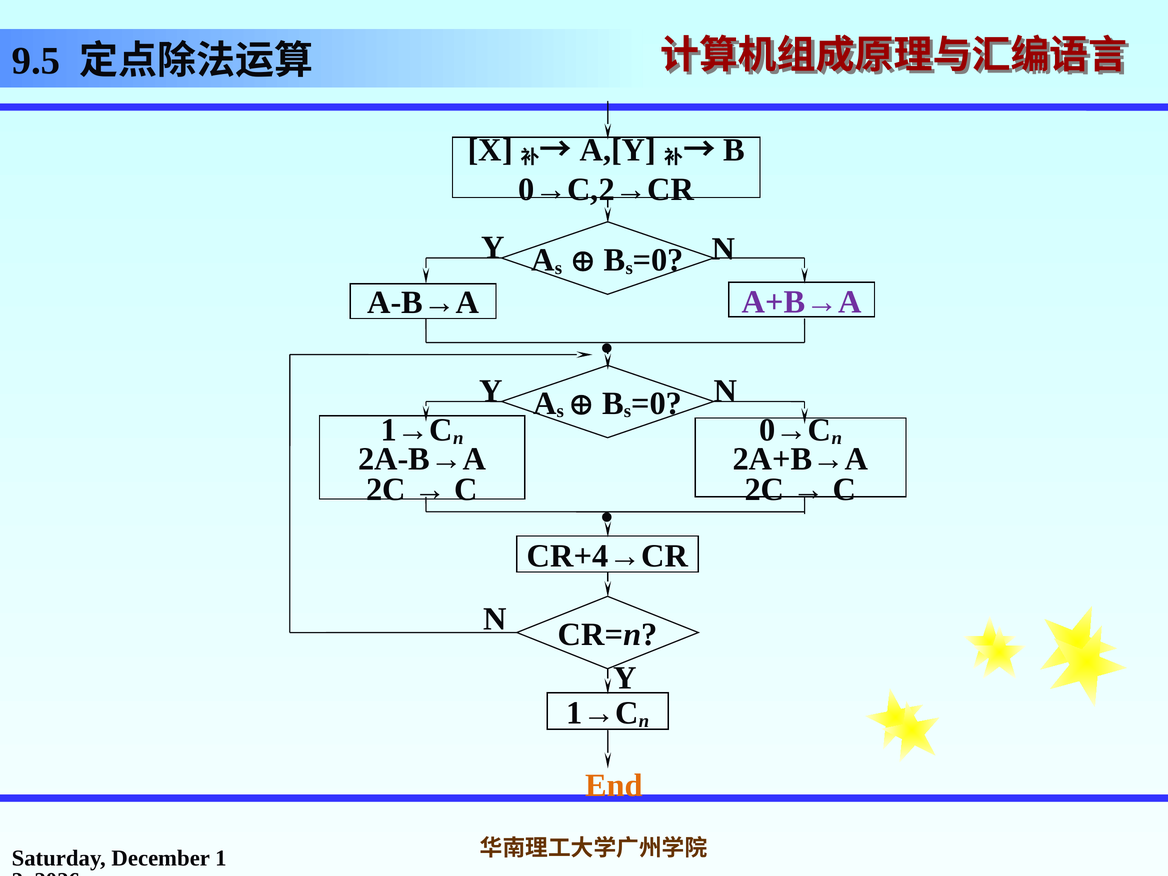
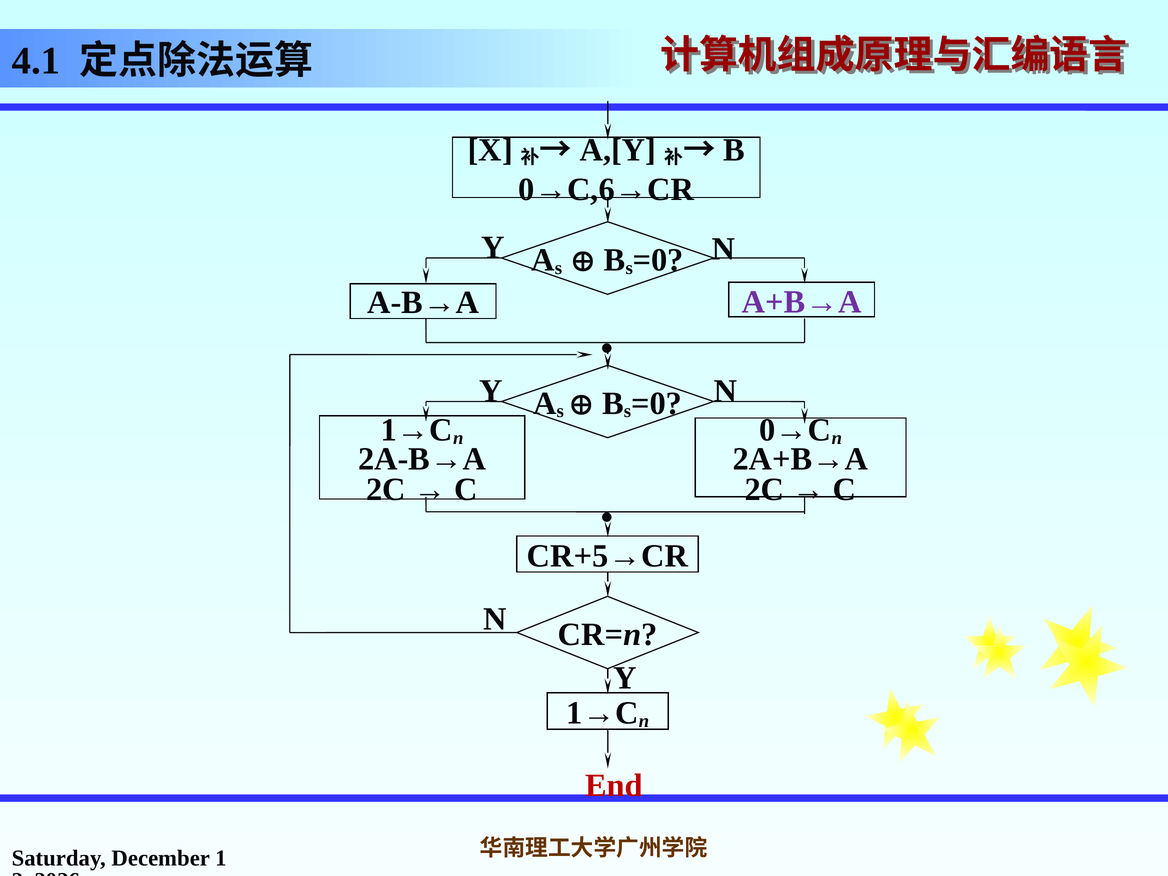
9.5: 9.5 -> 4.1 (36, 61)
0→C,2→CR: 0→C,2→CR -> 0→C,6→CR (606, 189)
CR+4→CR: CR+4→CR -> CR+5→CR (608, 556)
End colour: orange -> red (614, 785)
